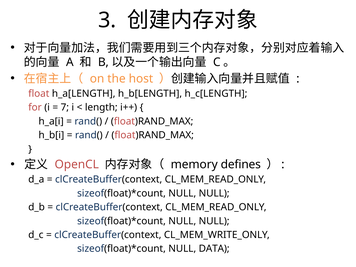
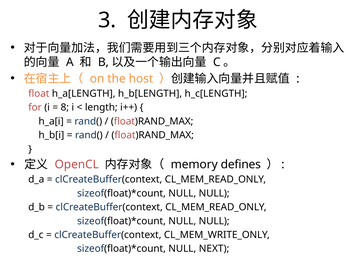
7: 7 -> 8 (65, 107)
DATA: DATA -> NEXT (214, 249)
